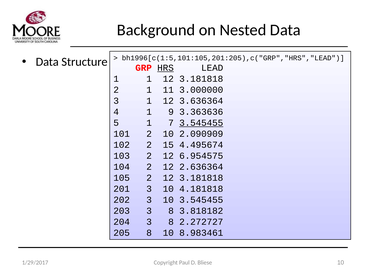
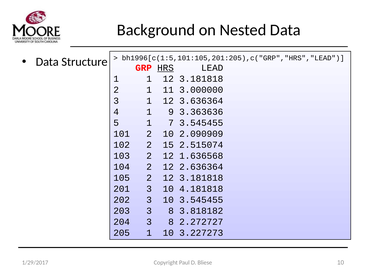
3.545455 underline: present -> none (201, 123)
4.495674: 4.495674 -> 2.515074 (201, 145)
6.954575: 6.954575 -> 1.636568 (201, 156)
205 8: 8 -> 1 (149, 232)
8.983461: 8.983461 -> 3.227273 (201, 232)
